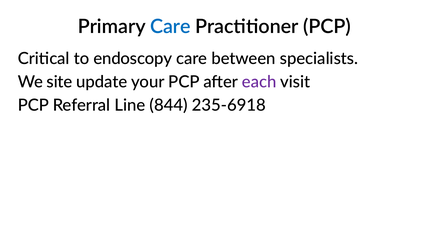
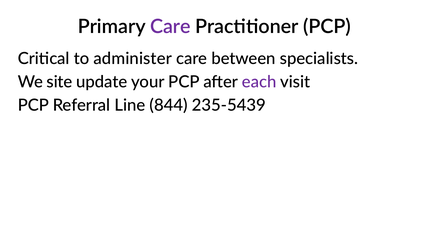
Care colour: blue -> purple (170, 27)
endoscopy: endoscopy -> administer (133, 59)
235-6918: 235-6918 -> 235-5439 (229, 105)
